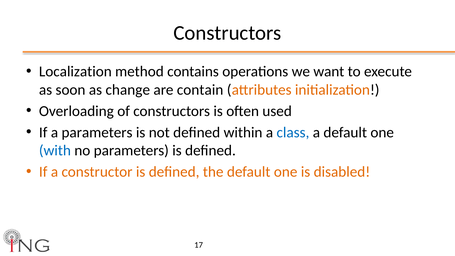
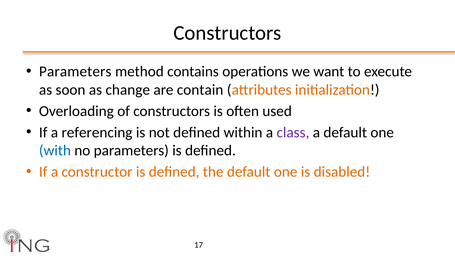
Localization: Localization -> Parameters (75, 72)
a parameters: parameters -> referencing (97, 132)
class colour: blue -> purple (293, 132)
